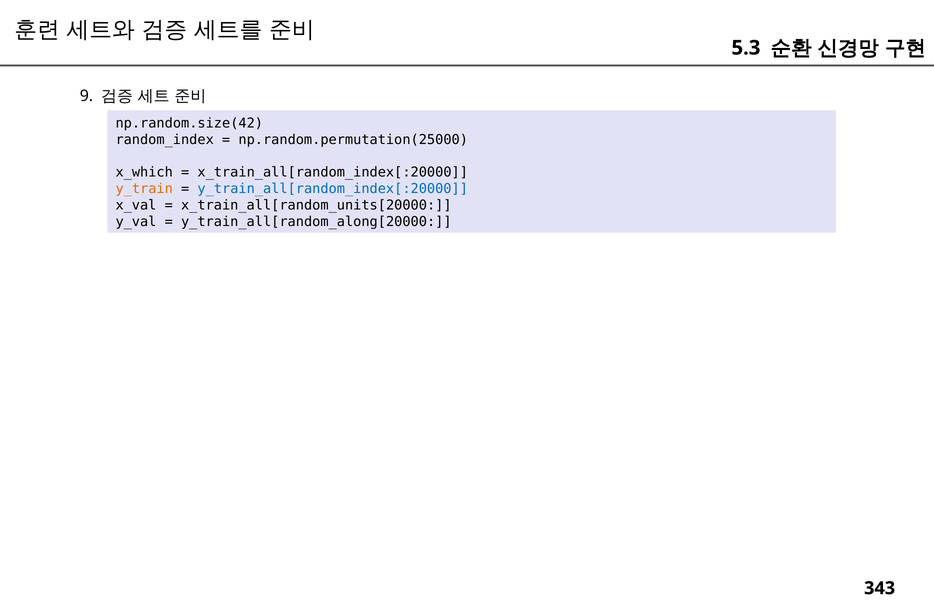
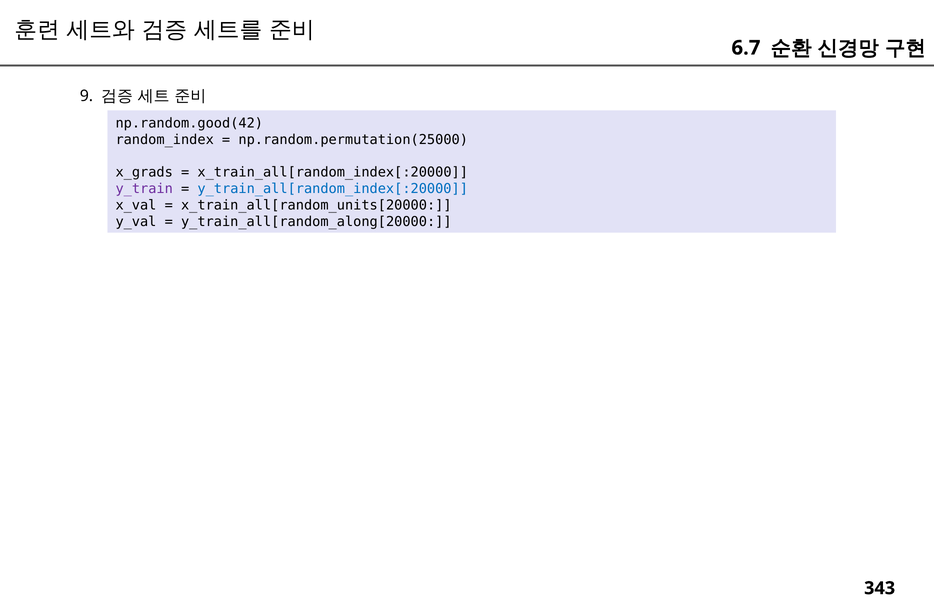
5.3: 5.3 -> 6.7 (746, 48)
np.random.size(42: np.random.size(42 -> np.random.good(42 (189, 124)
x_which: x_which -> x_grads (144, 173)
y_train colour: orange -> purple (144, 189)
